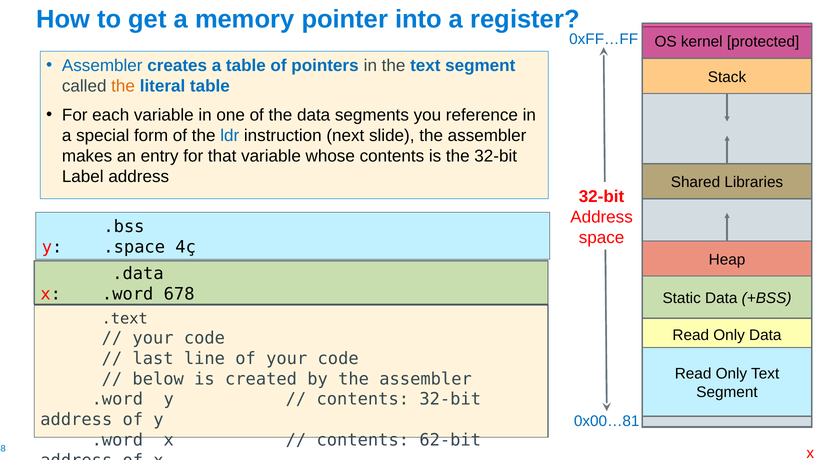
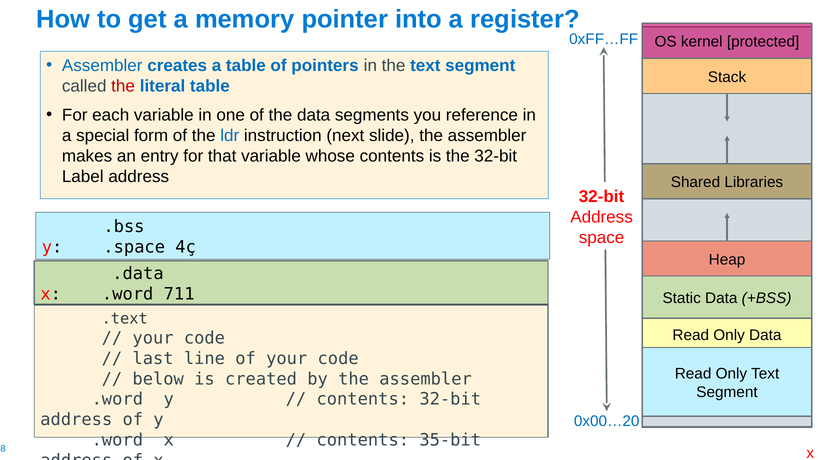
the colour: orange -> red (123, 86)
678: 678 -> 711 (179, 294)
0x00…81: 0x00…81 -> 0x00…20 (607, 422)
62-bit: 62-bit -> 35-bit (450, 440)
